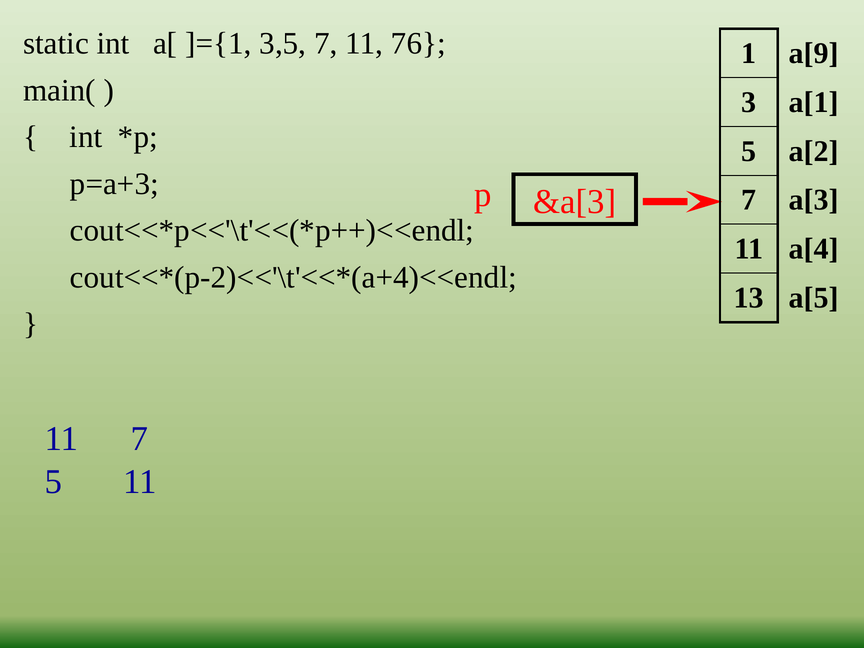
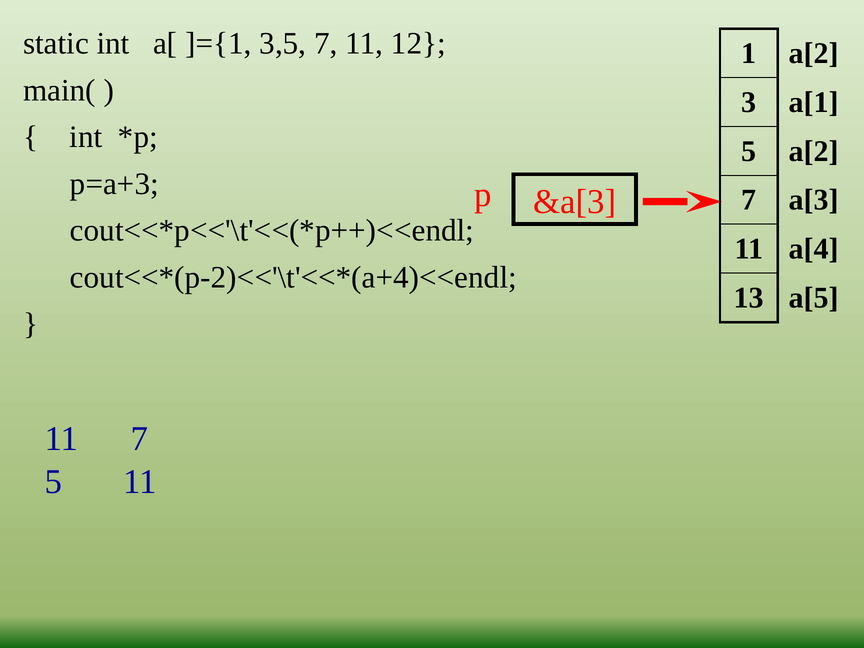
76: 76 -> 12 (418, 44)
a[9: a[9 -> a[2 (814, 53)
